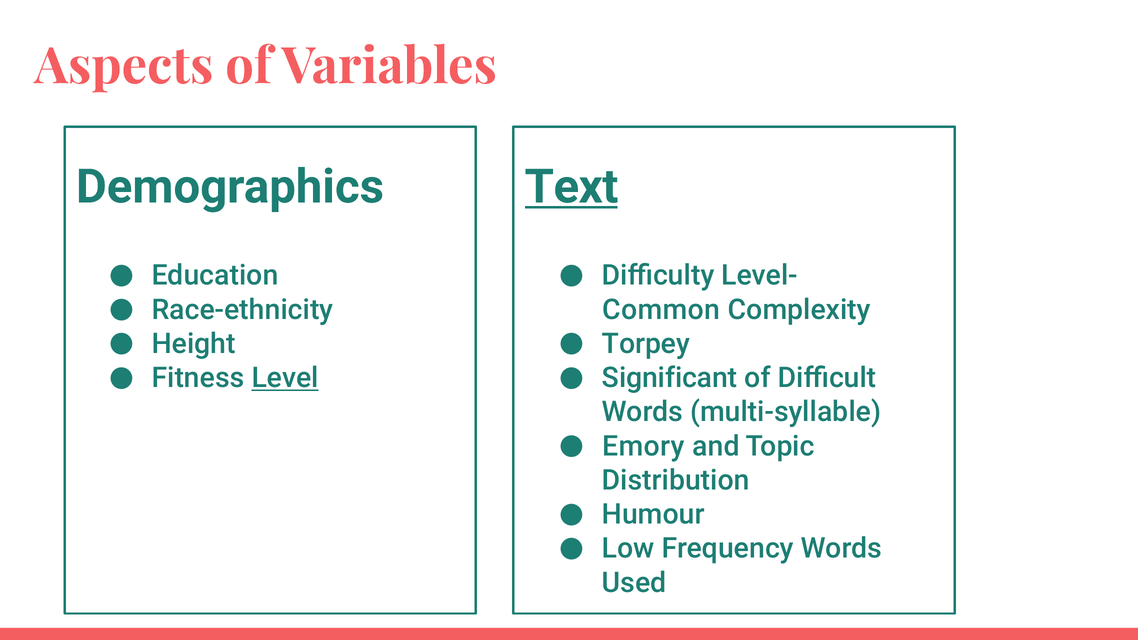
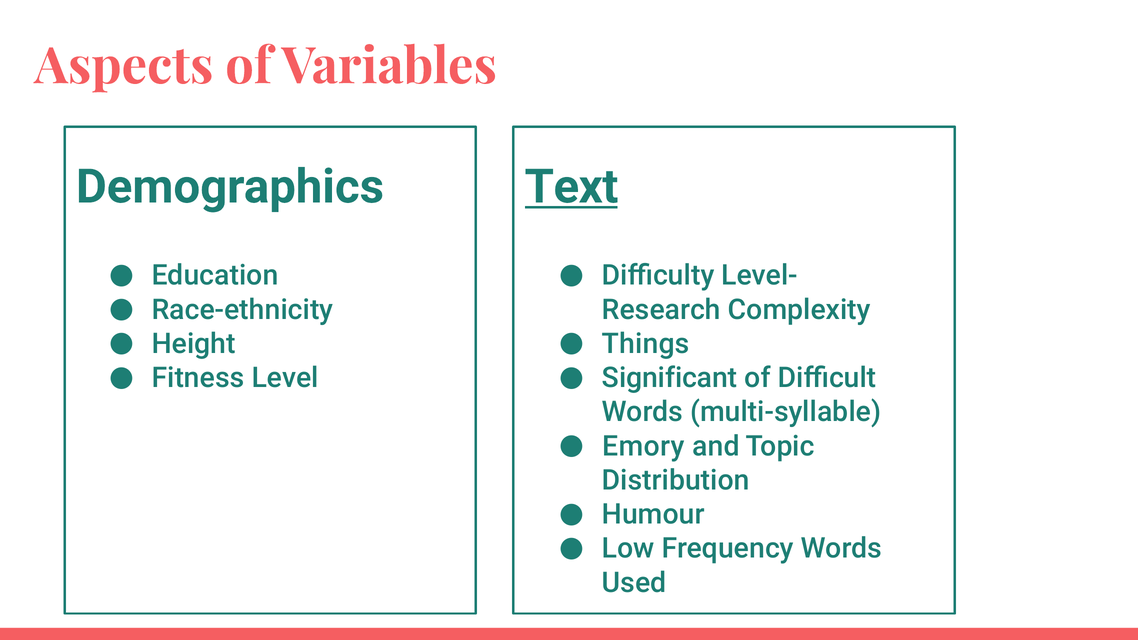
Common: Common -> Research (661, 310)
Torpey: Torpey -> Things (646, 344)
Level underline: present -> none (285, 378)
